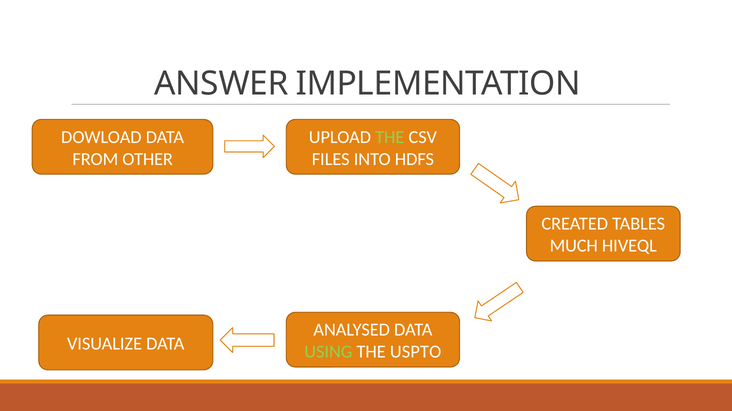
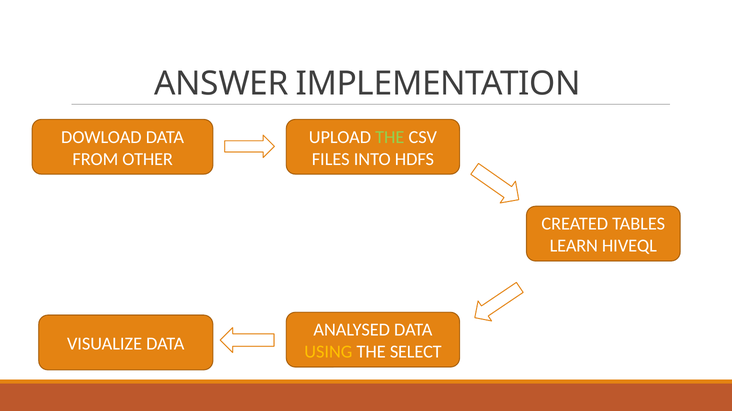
MUCH: MUCH -> LEARN (574, 246)
USING colour: light green -> yellow (328, 352)
USPTO: USPTO -> SELECT (416, 352)
